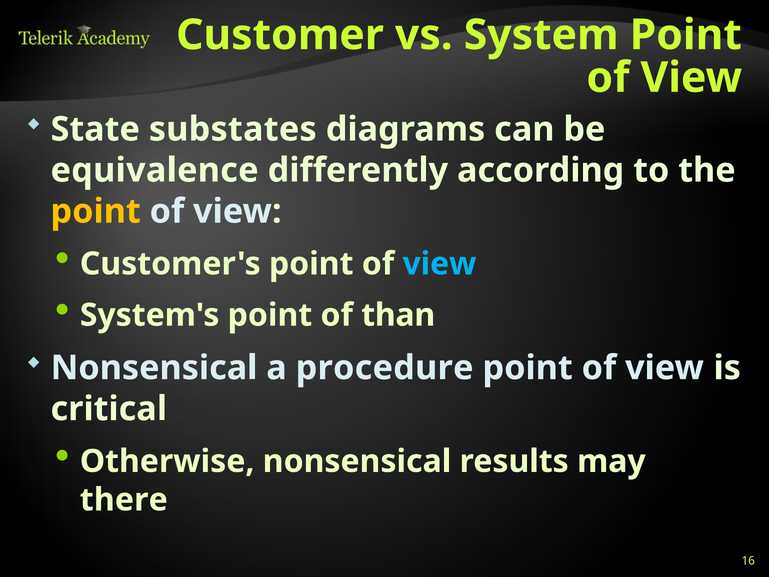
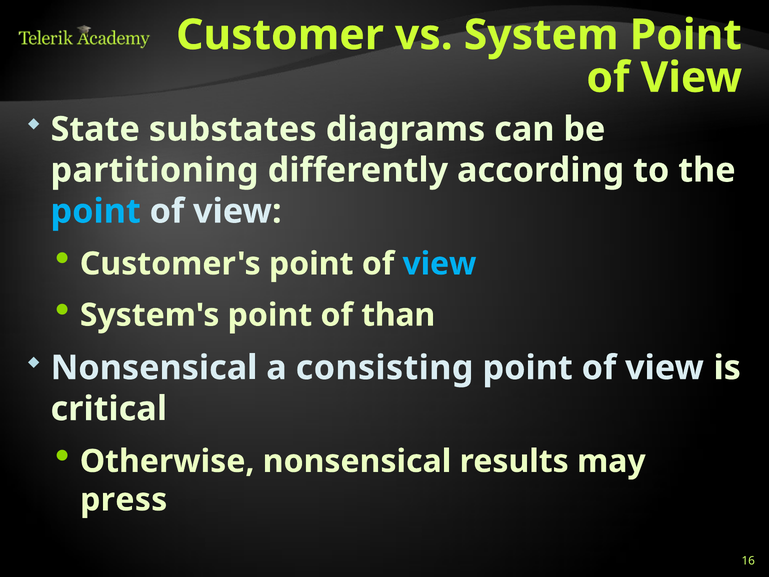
equivalence: equivalence -> partitioning (155, 170)
point colour: yellow -> light blue (96, 211)
procedure: procedure -> consisting (385, 368)
there: there -> press (124, 500)
